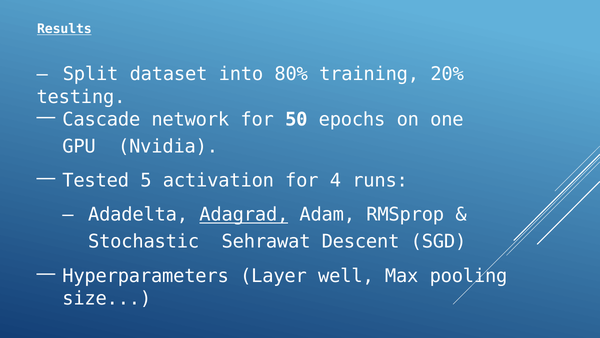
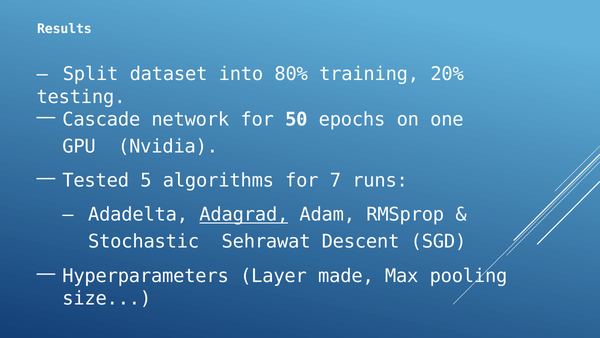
Results underline: present -> none (64, 29)
activation: activation -> algorithms (218, 180)
4: 4 -> 7 (335, 180)
well: well -> made (346, 276)
